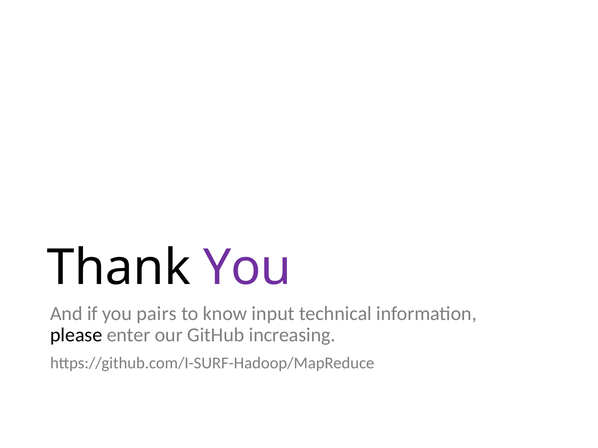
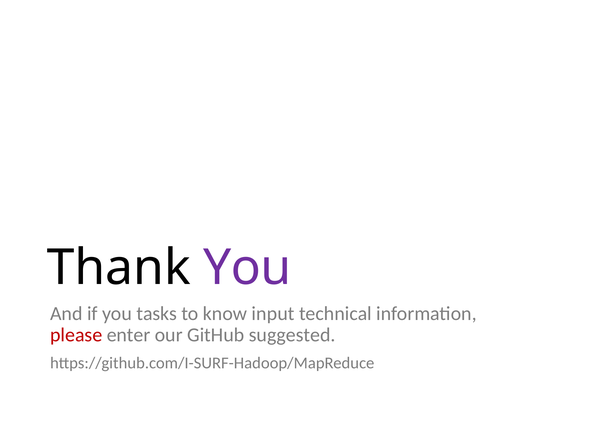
pairs: pairs -> tasks (157, 314)
please colour: black -> red (76, 335)
increasing: increasing -> suggested (292, 335)
